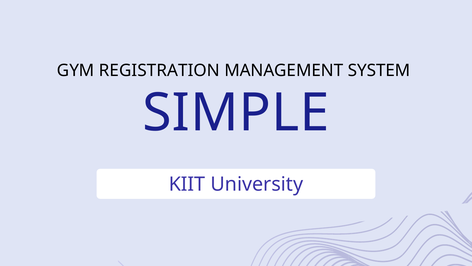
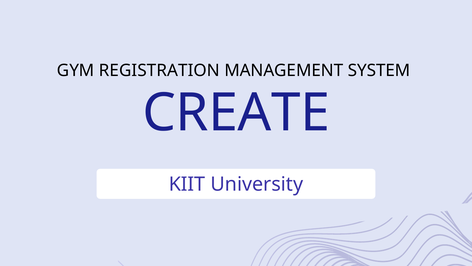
SIMPLE: SIMPLE -> CREATE (236, 113)
